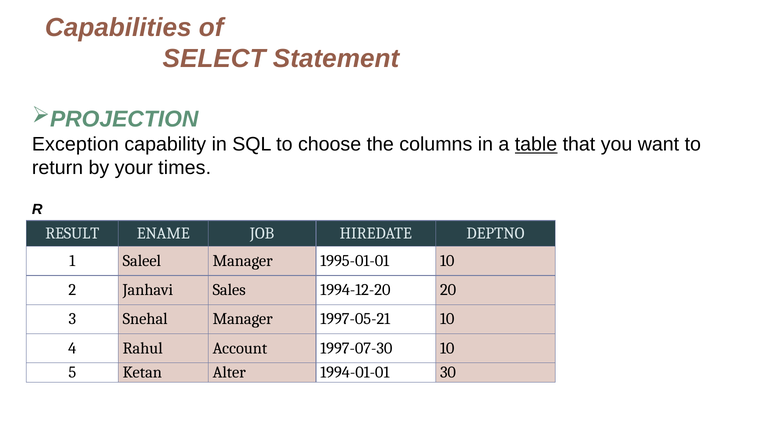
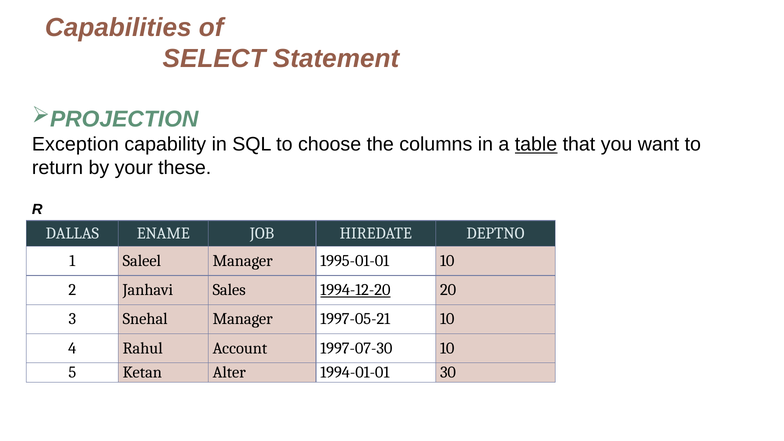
times: times -> these (185, 168)
RESULT: RESULT -> DALLAS (72, 233)
1994-12-20 underline: none -> present (355, 290)
